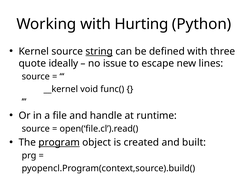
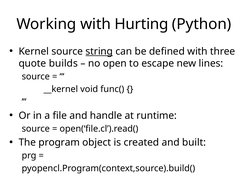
ideally: ideally -> builds (63, 63)
issue: issue -> open (115, 63)
program underline: present -> none (59, 142)
